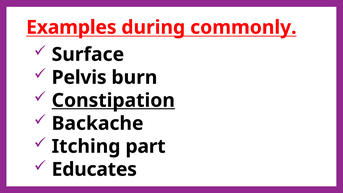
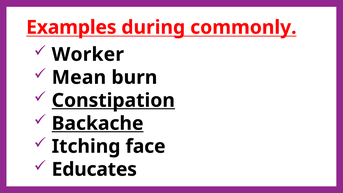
Surface: Surface -> Worker (88, 54)
Pelvis: Pelvis -> Mean (79, 77)
Backache underline: none -> present (98, 123)
part: part -> face (146, 146)
